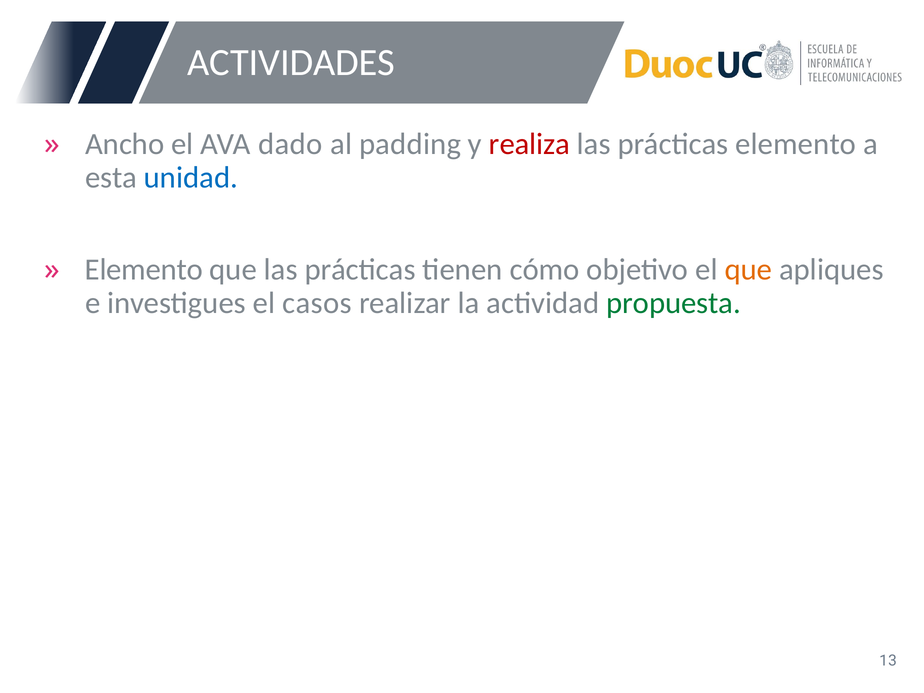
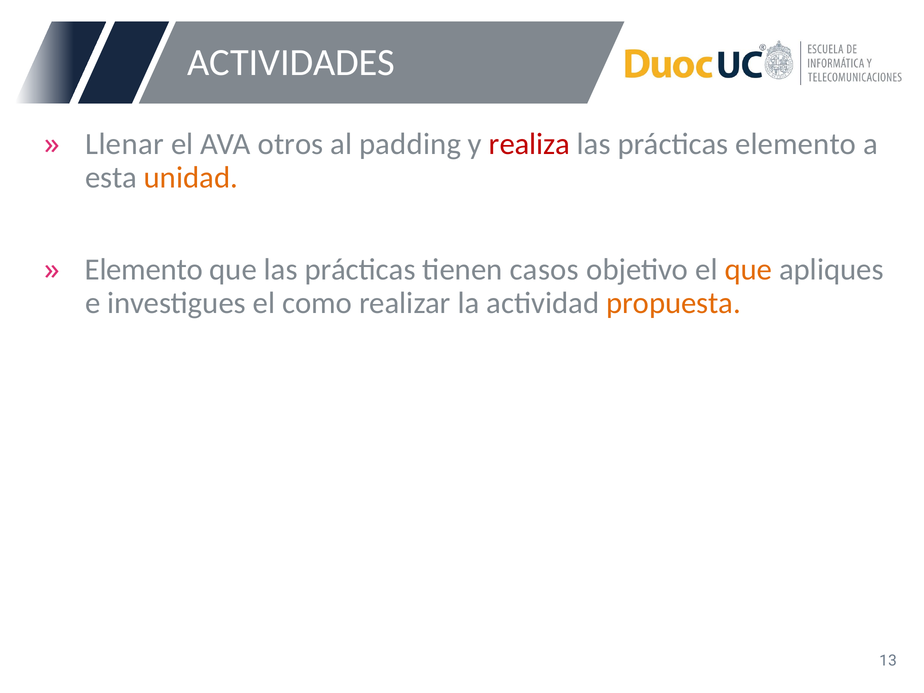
Ancho: Ancho -> Llenar (125, 144)
dado: dado -> otros (291, 144)
unidad colour: blue -> orange (191, 177)
cómo: cómo -> casos (544, 270)
casos: casos -> como (317, 303)
propuesta colour: green -> orange (674, 303)
